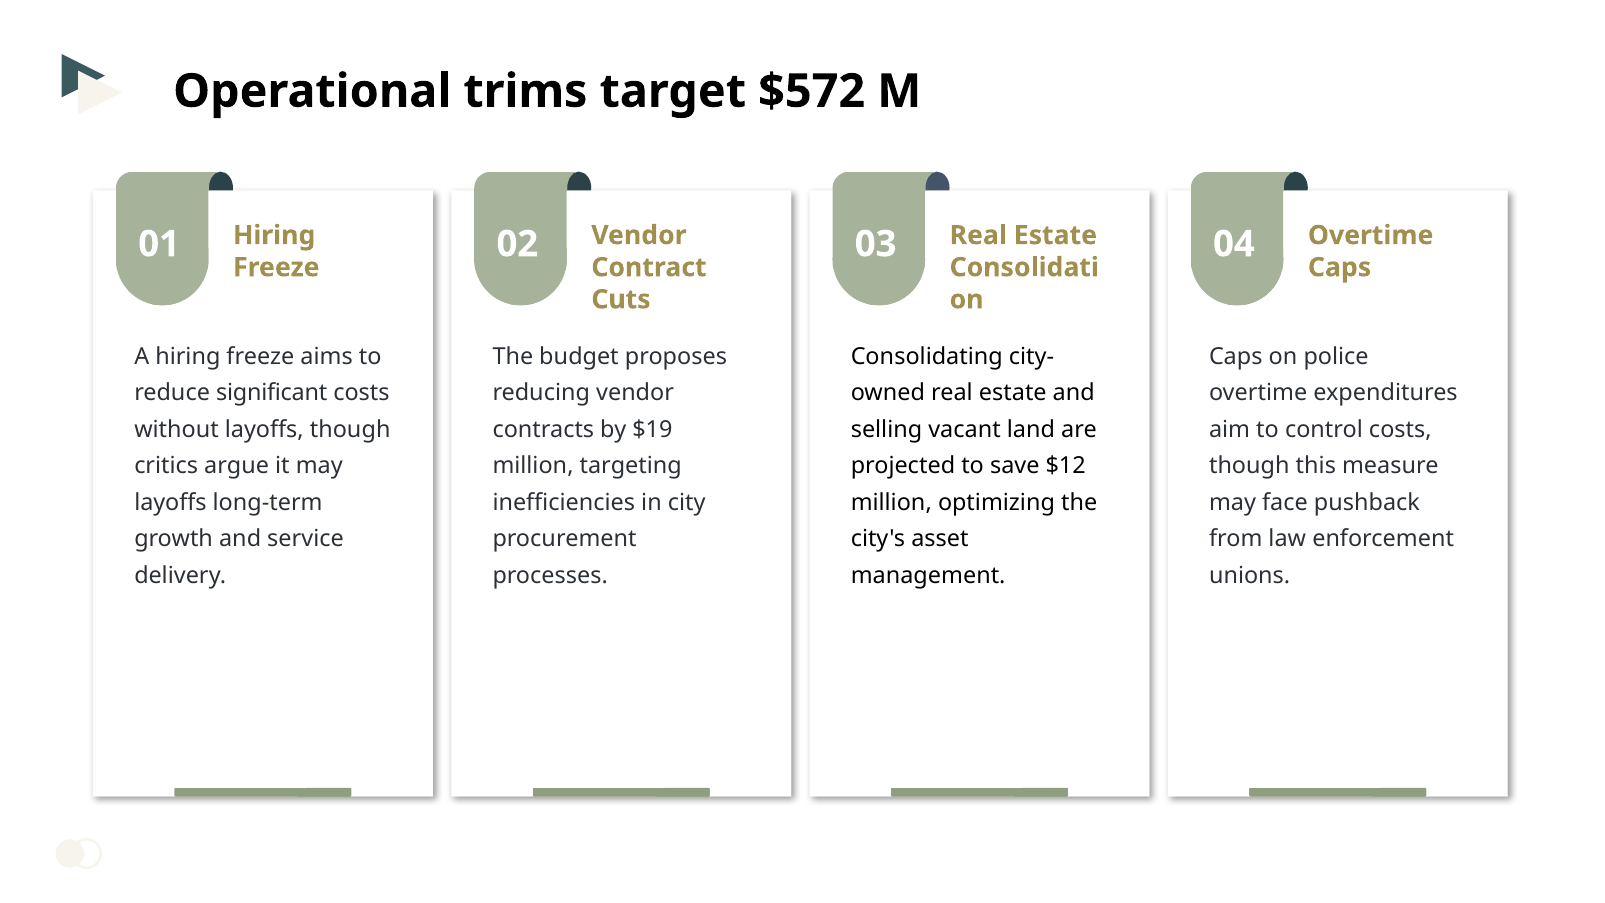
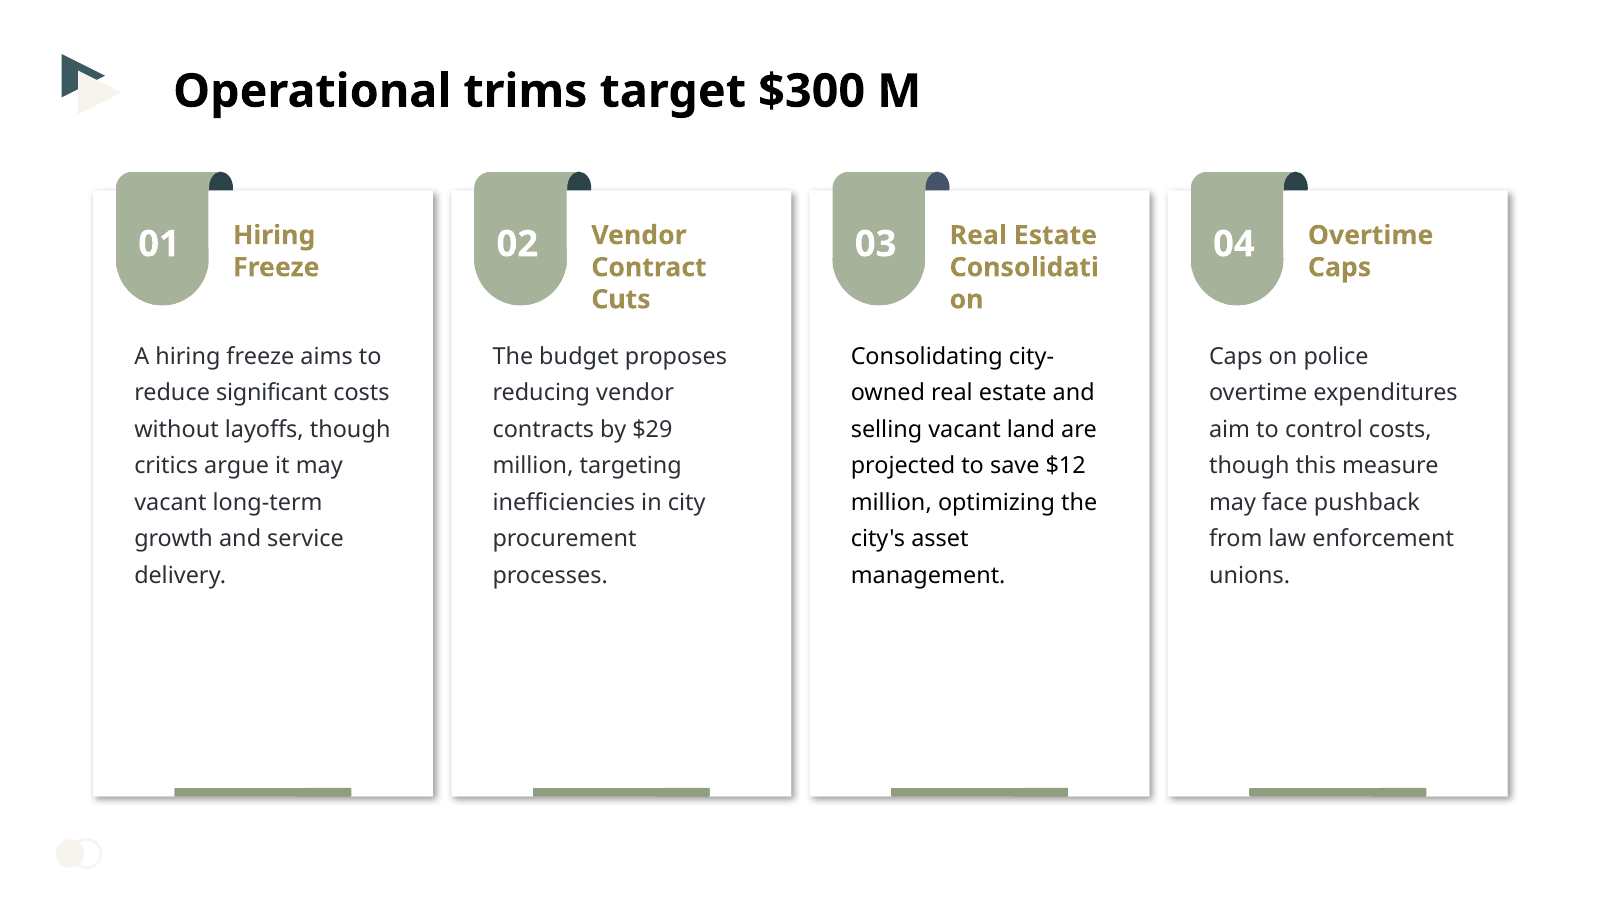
$572: $572 -> $300 (812, 91)
$19: $19 -> $29 (652, 429)
layoffs: layoffs -> vacant (170, 502)
